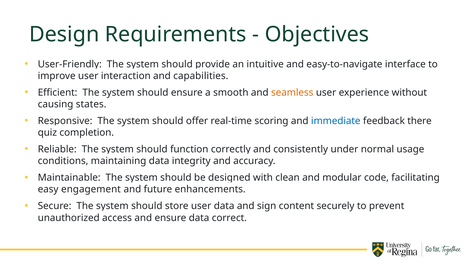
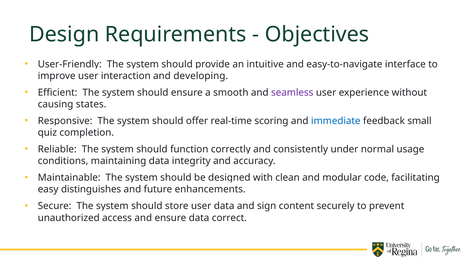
capabilities: capabilities -> developing (201, 76)
seamless colour: orange -> purple (292, 93)
there: there -> small (420, 121)
engagement: engagement -> distinguishes (91, 189)
